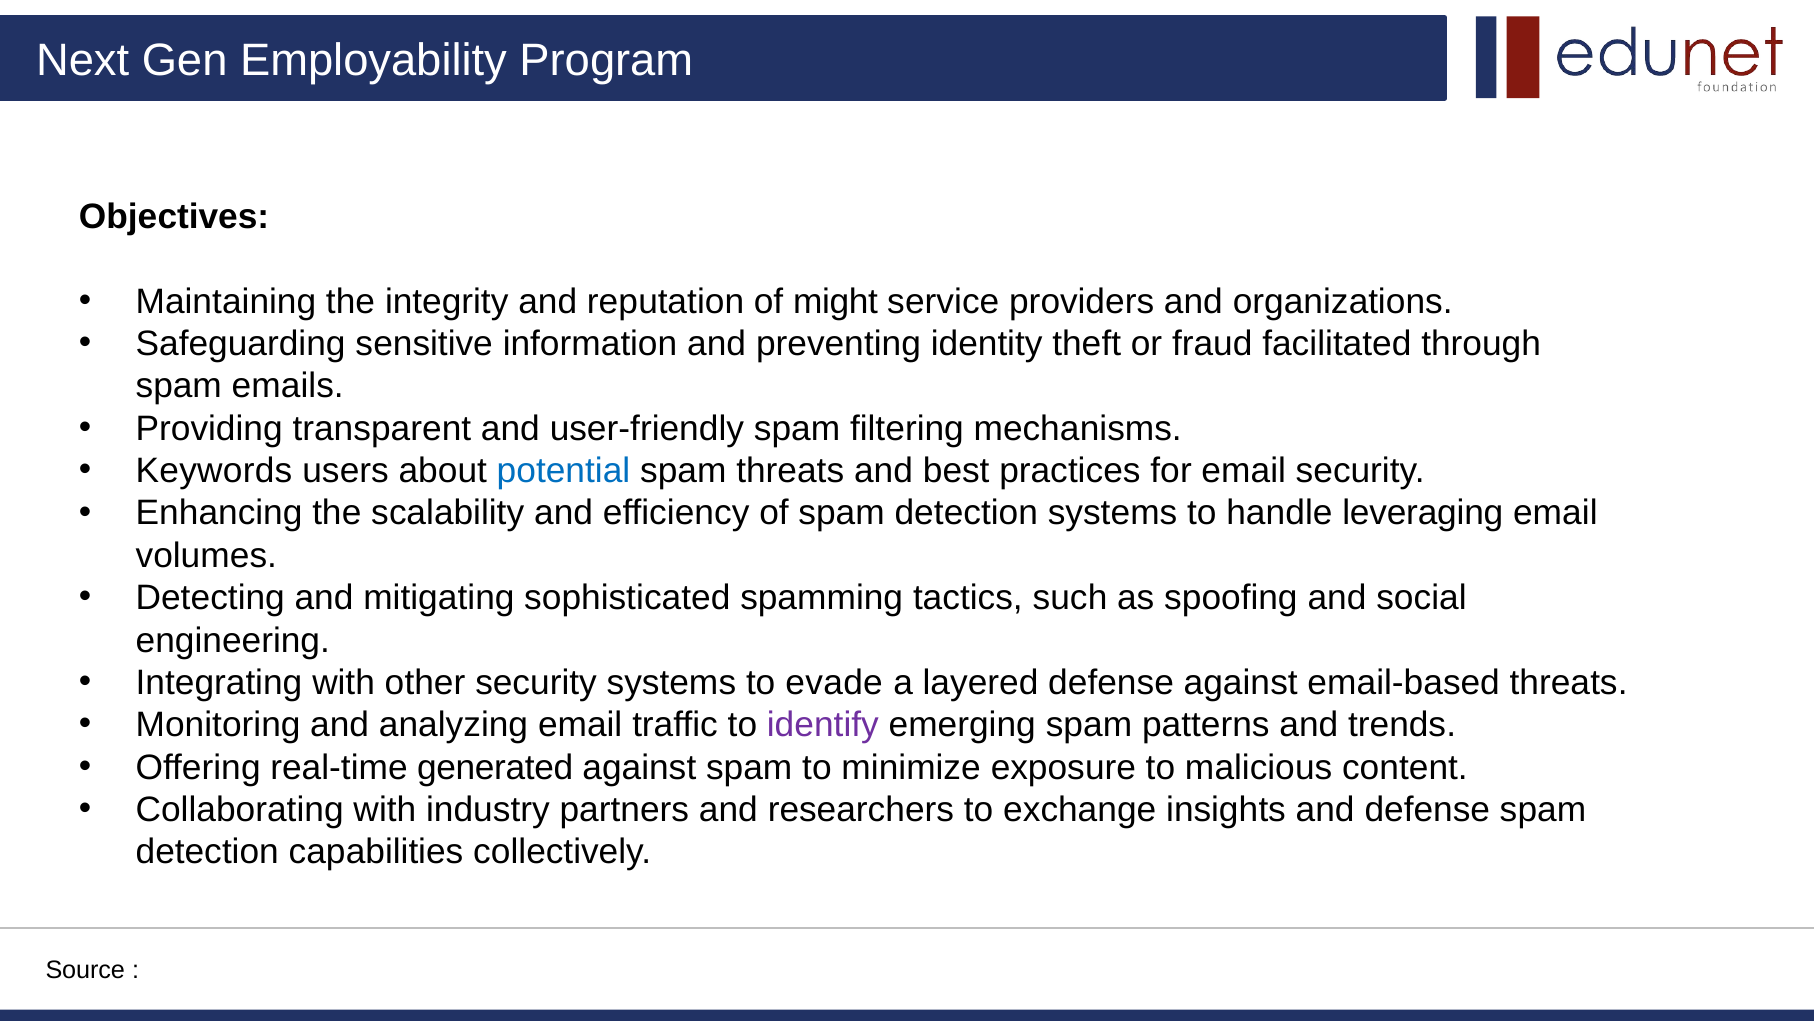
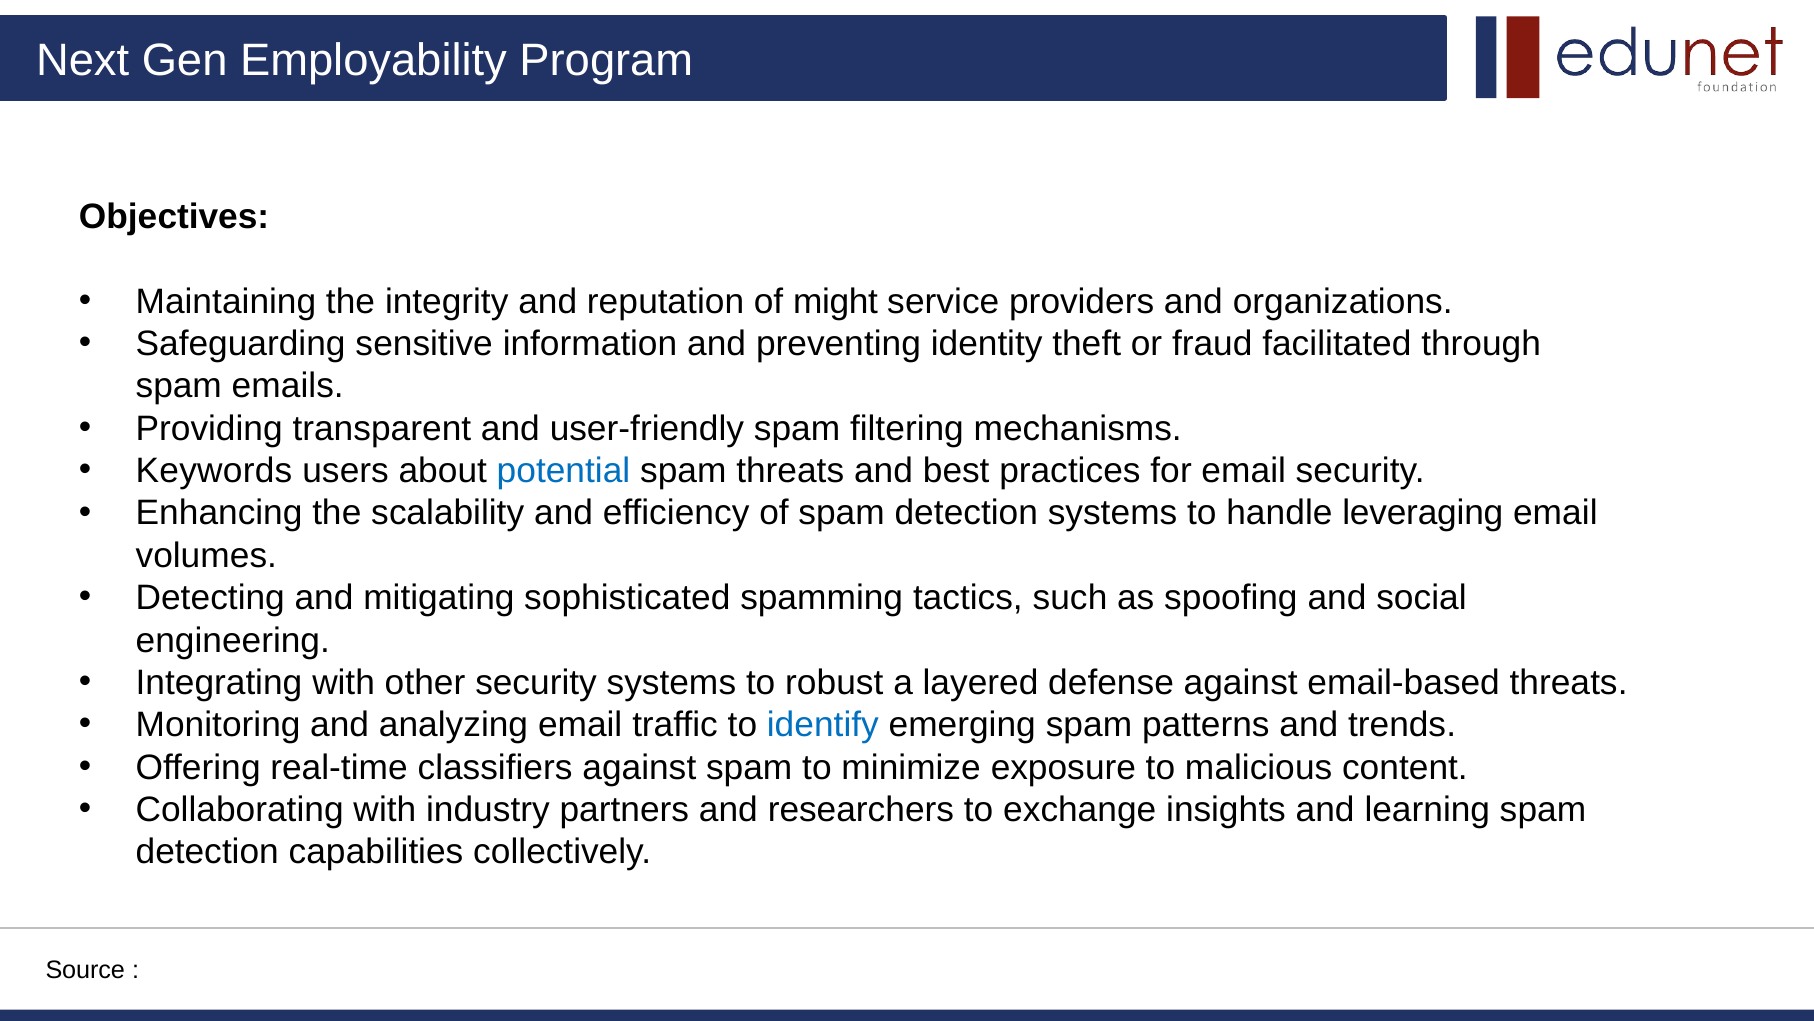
evade: evade -> robust (834, 682)
identify colour: purple -> blue (823, 725)
generated: generated -> classifiers (495, 767)
and defense: defense -> learning (1427, 809)
